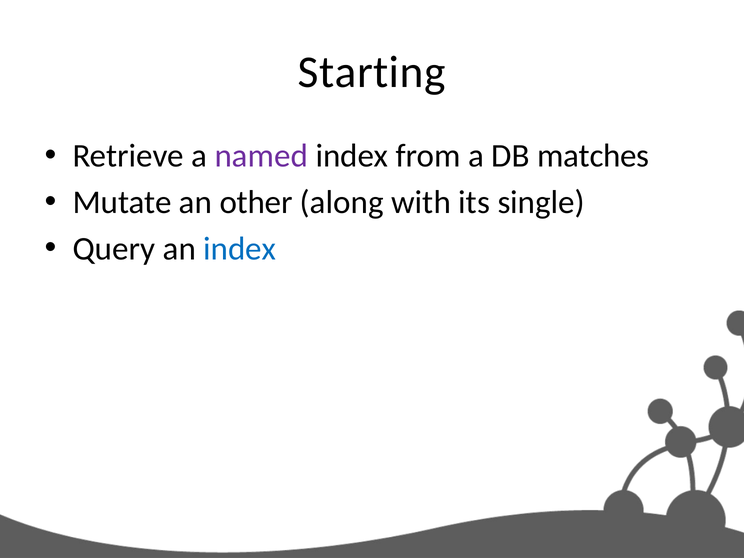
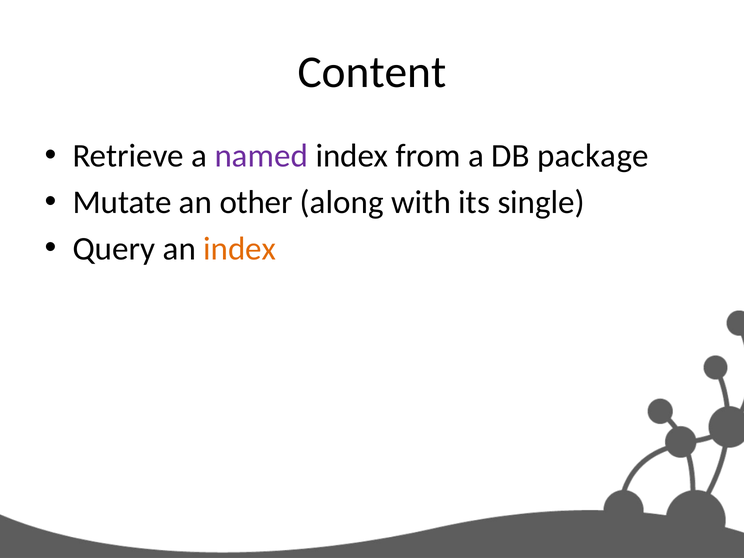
Starting: Starting -> Content (372, 72)
matches: matches -> package (593, 156)
index colour: blue -> orange (240, 249)
